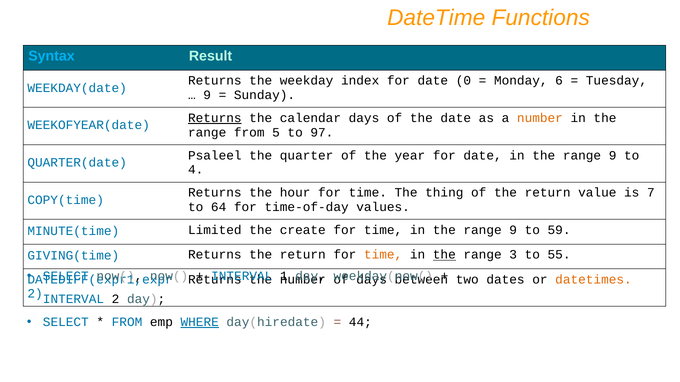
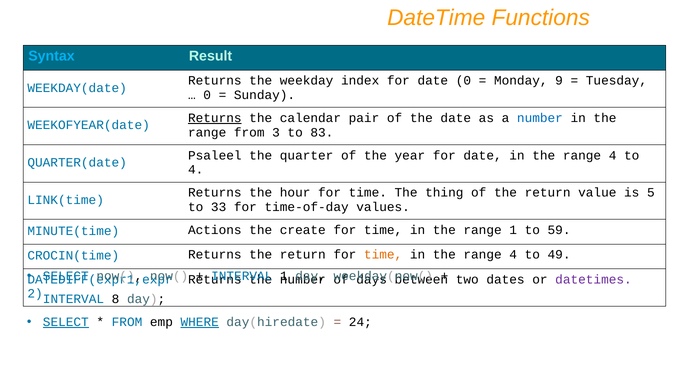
6: 6 -> 9 (559, 81)
9: 9 -> 0 (207, 95)
calendar days: days -> pair (364, 118)
number colour: orange -> blue (540, 118)
5: 5 -> 3 (276, 133)
97: 97 -> 83 (322, 133)
9: 9 -> 4 (613, 156)
7: 7 -> 5 (651, 193)
COPY(time: COPY(time -> LINK(time (66, 200)
64: 64 -> 33 (219, 207)
Limited: Limited -> Actions (215, 230)
9: 9 -> 1 (513, 230)
GIVING(time: GIVING(time -> CROCIN(time (73, 256)
the underline: present -> none (444, 255)
3: 3 -> 4 (513, 255)
55: 55 -> 49 (559, 255)
datetimes colour: orange -> purple (593, 280)
INTERVAL 2: 2 -> 8 (116, 300)
SELECT underline: none -> present (66, 322)
44: 44 -> 24 (360, 322)
